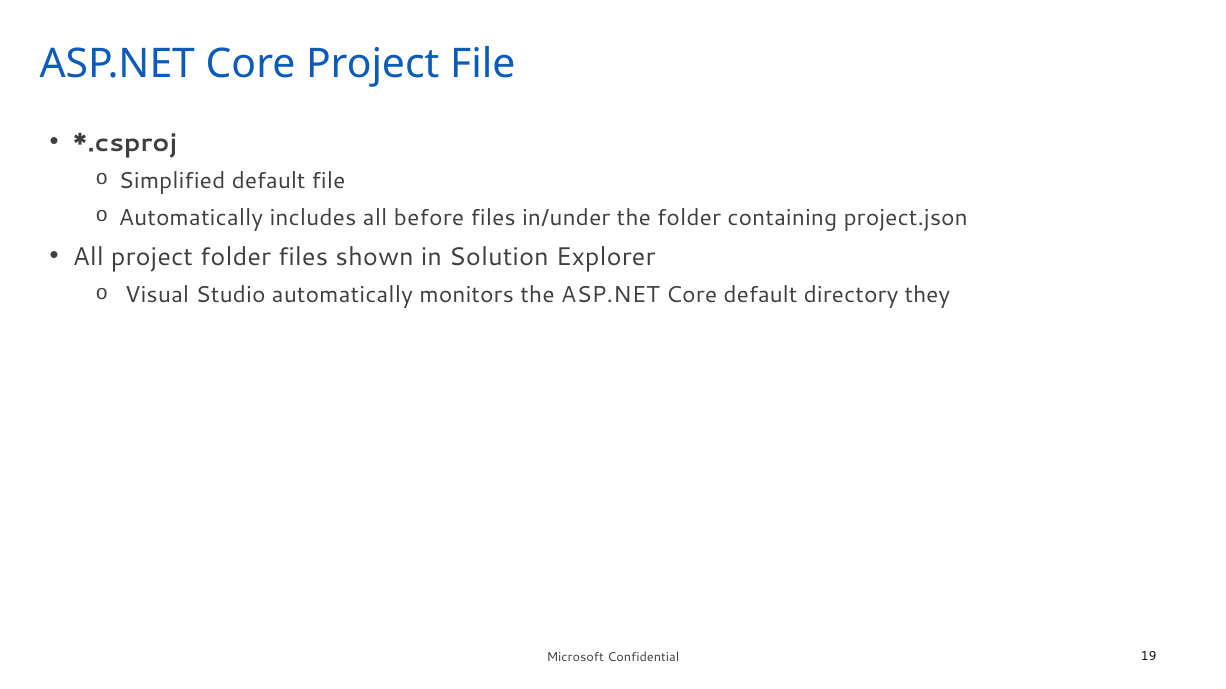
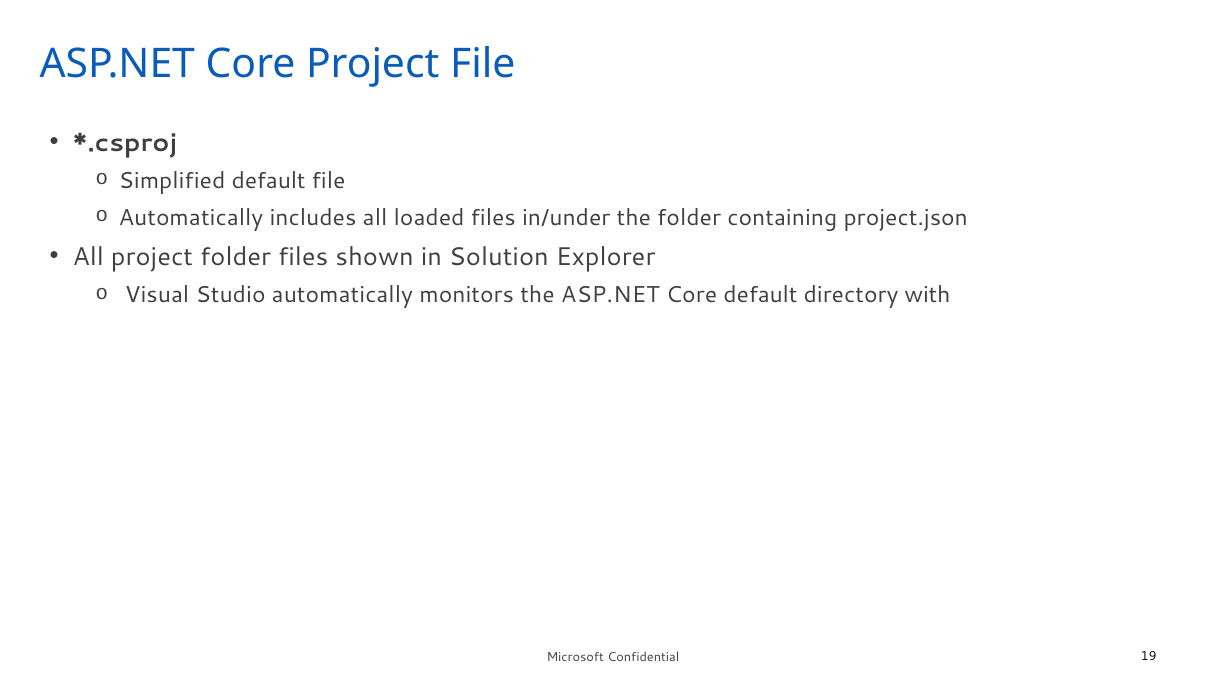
before: before -> loaded (429, 218)
they: they -> with (927, 296)
